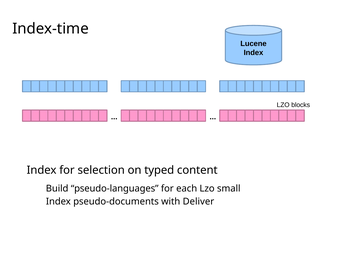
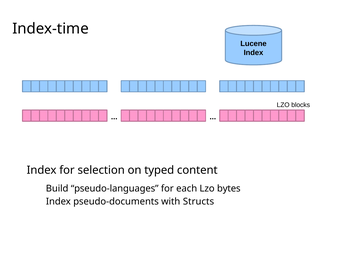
small: small -> bytes (229, 188)
Deliver: Deliver -> Structs (198, 201)
